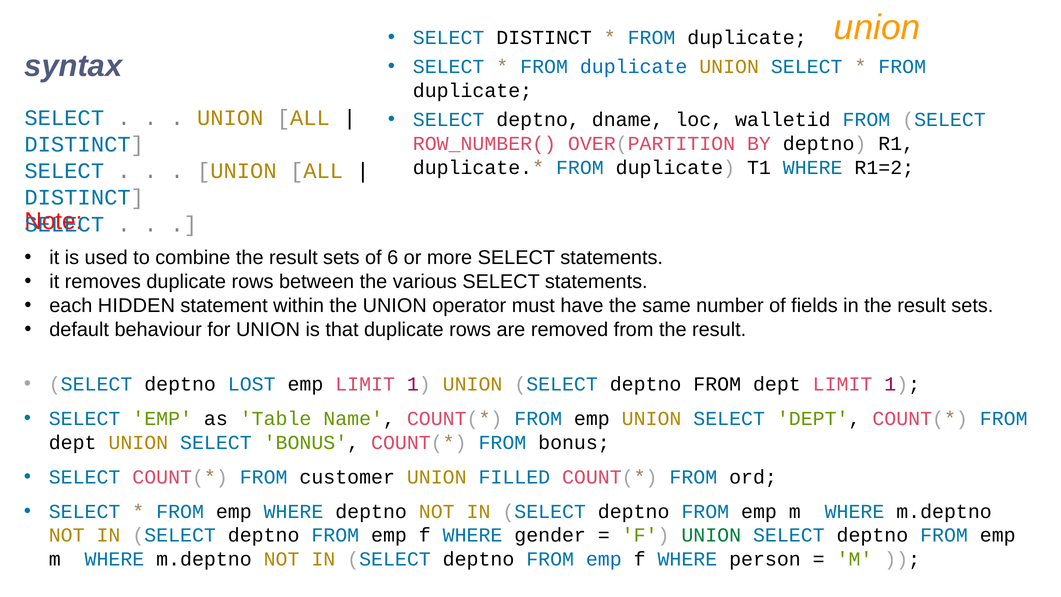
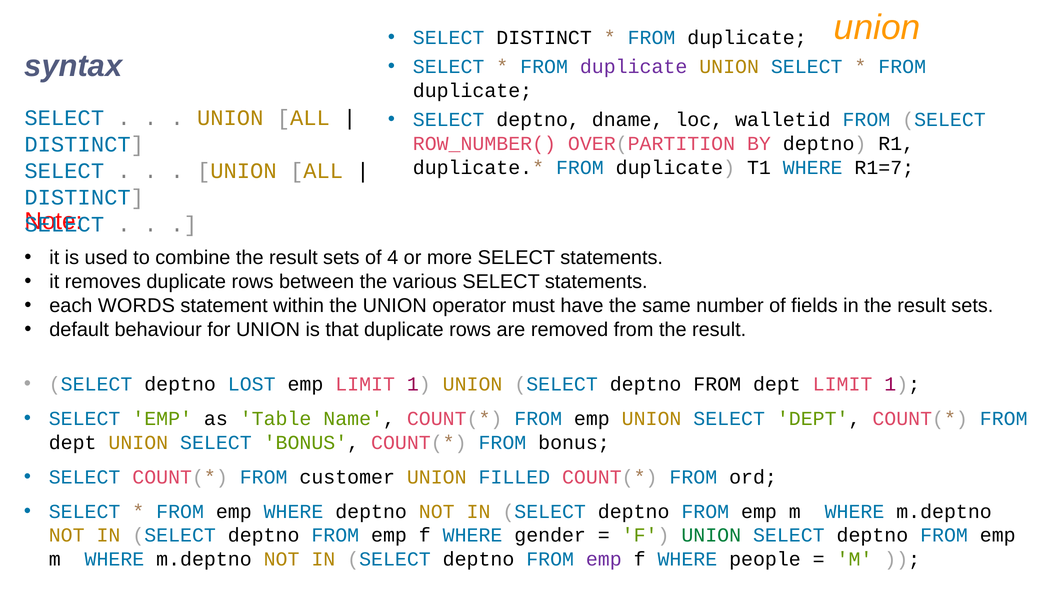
duplicate colour: blue -> purple (634, 67)
R1=2: R1=2 -> R1=7 (884, 167)
6: 6 -> 4 (393, 258)
HIDDEN: HIDDEN -> WORDS (136, 306)
emp colour: blue -> purple (604, 559)
person: person -> people (765, 559)
